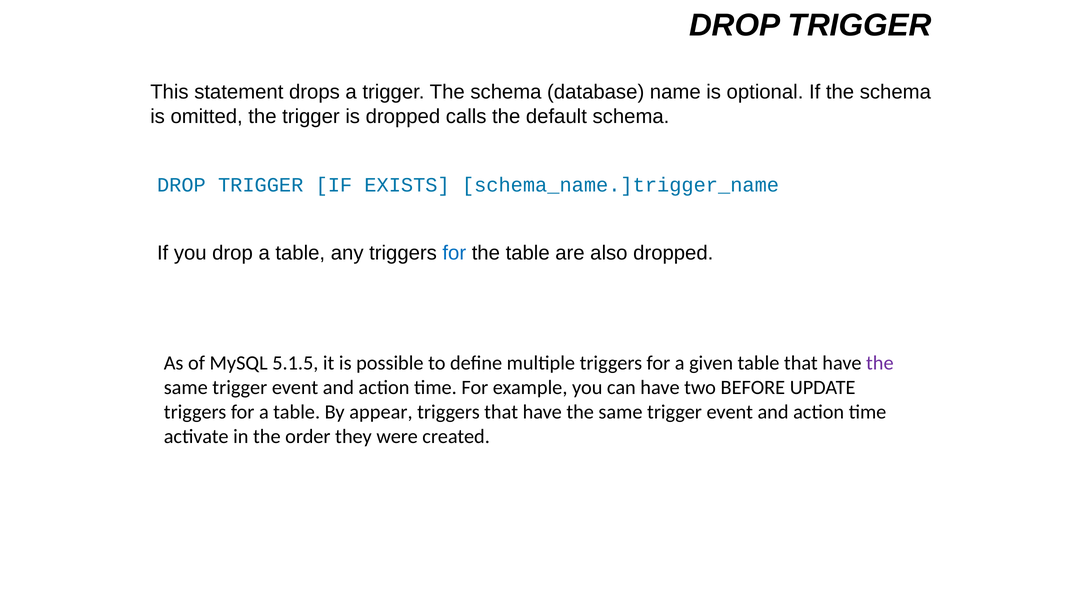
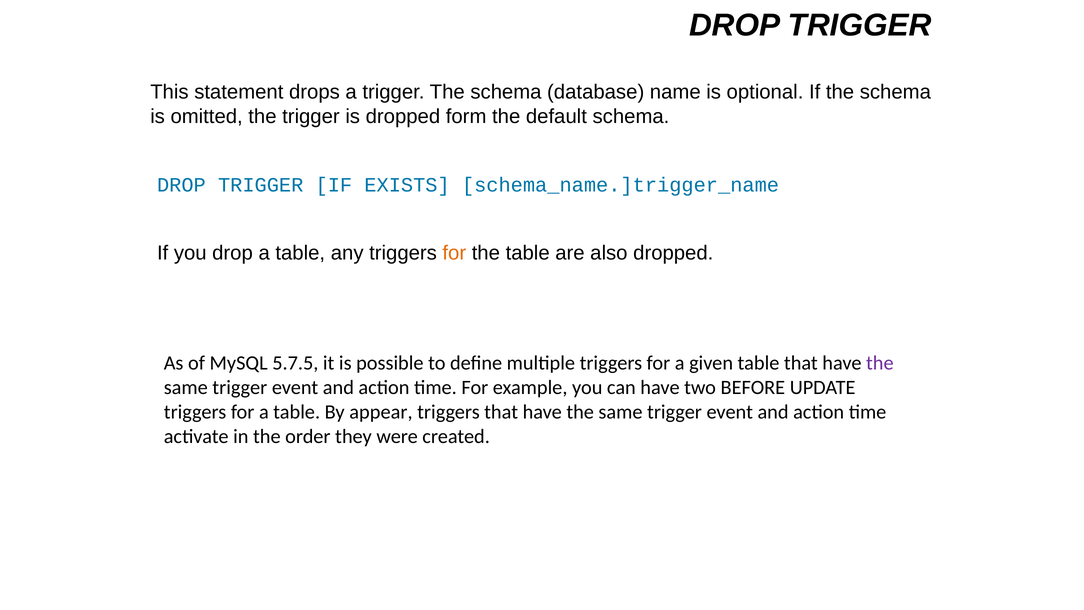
calls: calls -> form (466, 117)
for colour: blue -> orange (454, 253)
5.1.5: 5.1.5 -> 5.7.5 (295, 363)
